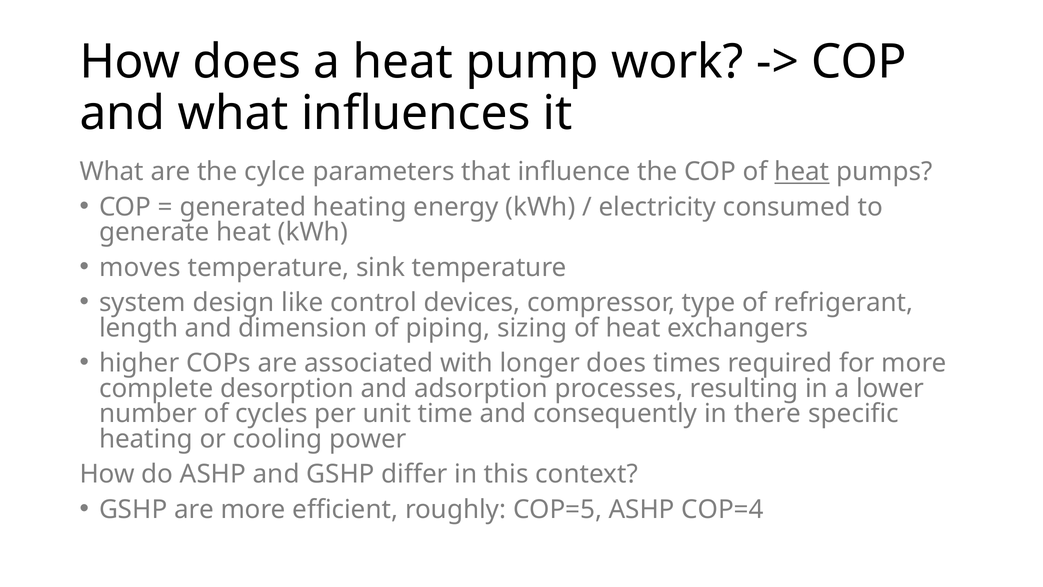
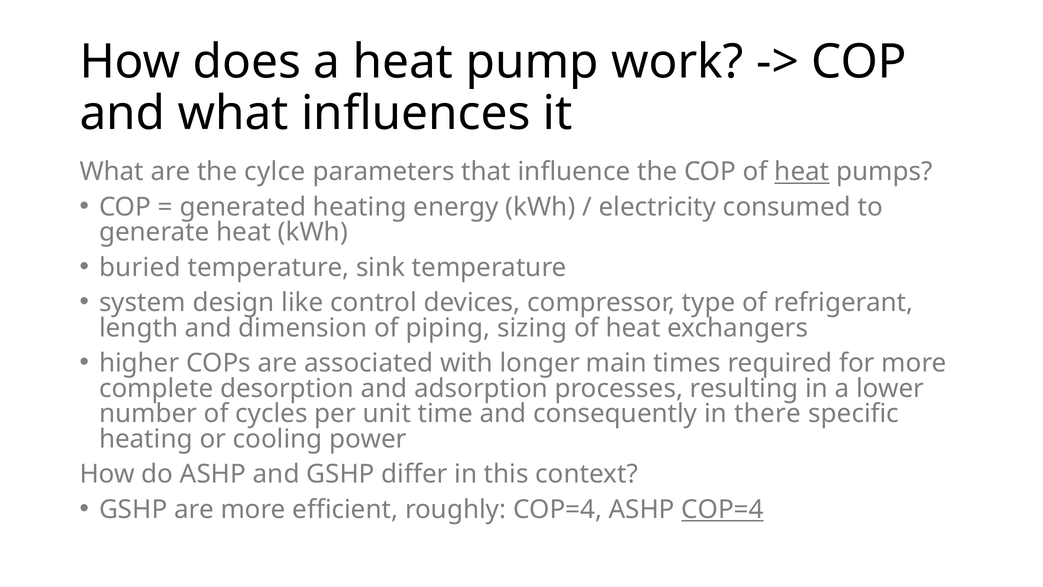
moves: moves -> buried (140, 267)
longer does: does -> main (617, 363)
roughly COP=5: COP=5 -> COP=4 (558, 509)
COP=4 underline: none -> present (722, 509)
